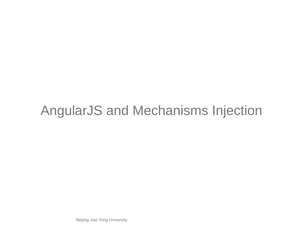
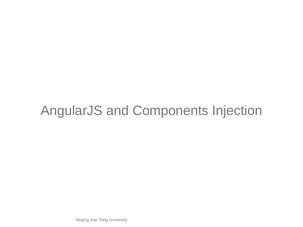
Mechanisms: Mechanisms -> Components (171, 111)
